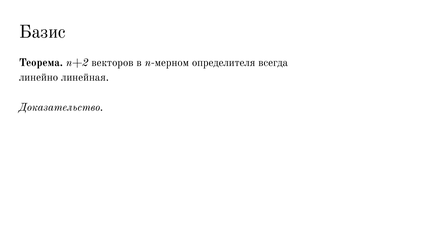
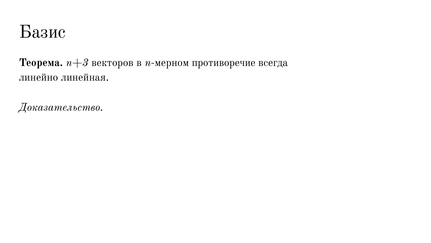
n+2: n+2 -> n+3 (77, 62)
определителя: определителя -> противоречие (224, 62)
